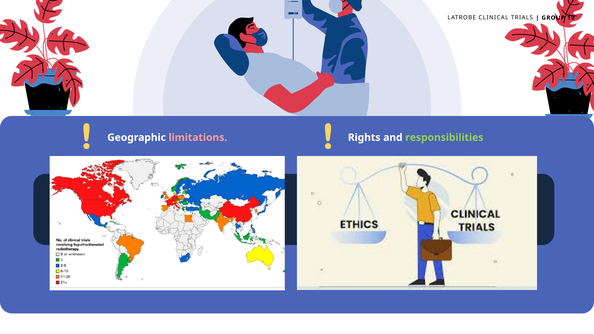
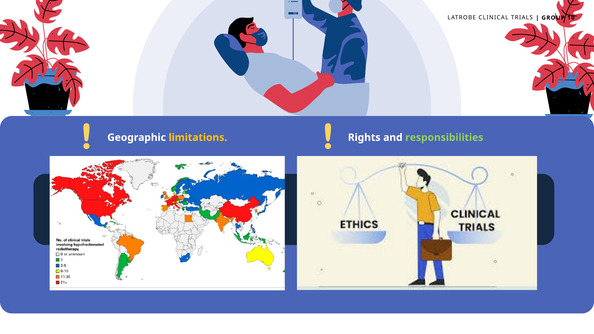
limitations colour: pink -> yellow (198, 138)
